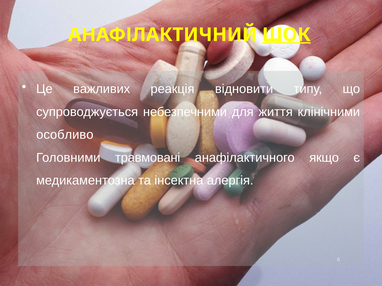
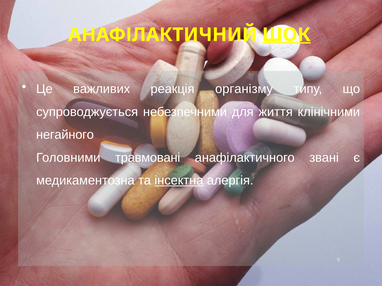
відновити: відновити -> організму (244, 89)
особливо: особливо -> негайного (65, 135)
якщо: якщо -> звані (324, 158)
інсектна underline: none -> present (179, 181)
